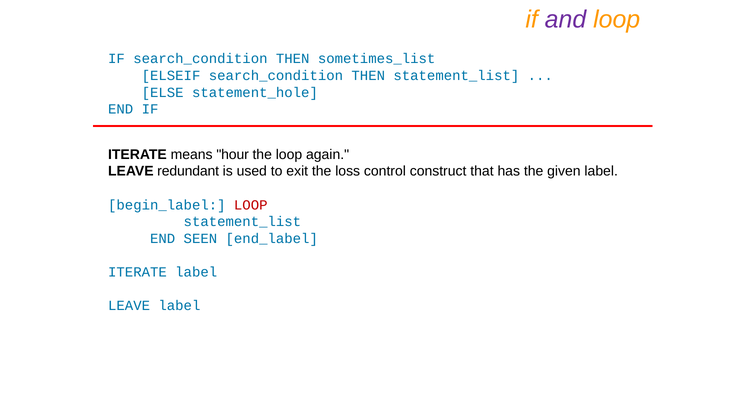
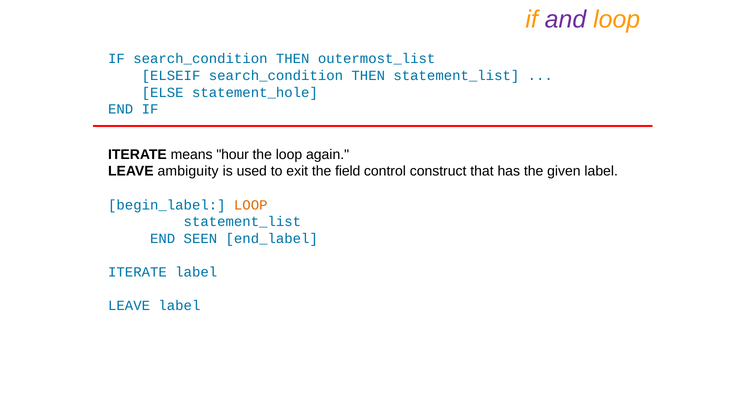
sometimes_list: sometimes_list -> outermost_list (377, 59)
redundant: redundant -> ambiguity (188, 171)
loss: loss -> field (348, 171)
LOOP colour: red -> orange (251, 205)
